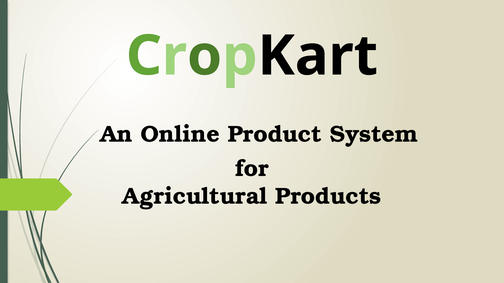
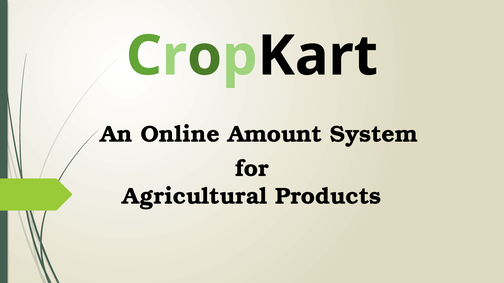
Product: Product -> Amount (275, 134)
